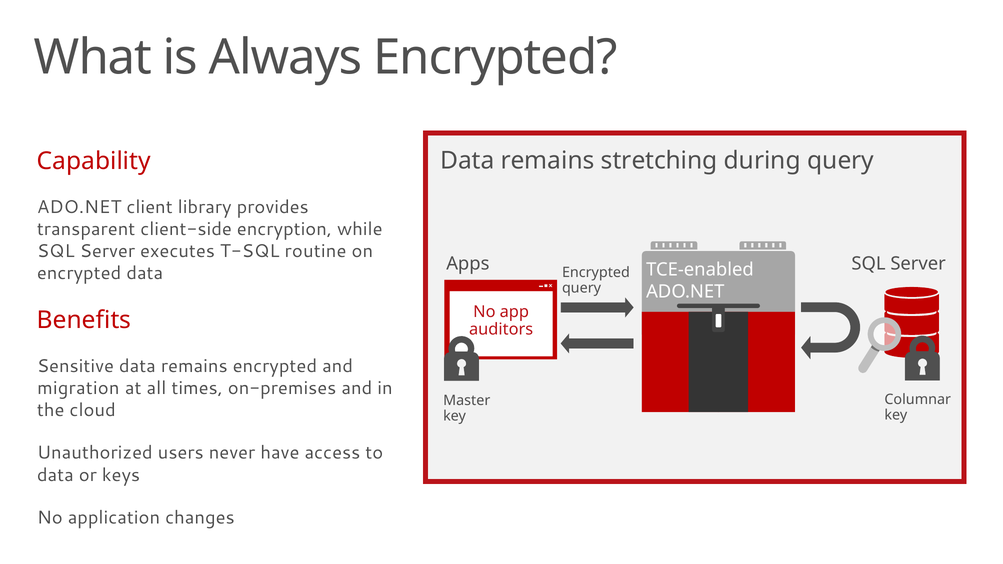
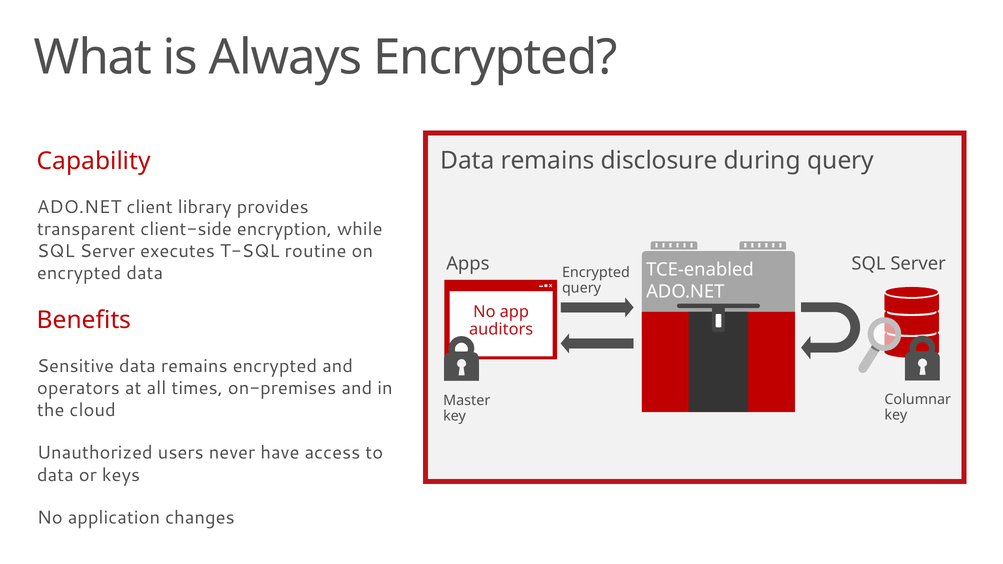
stretching: stretching -> disclosure (659, 161)
migration: migration -> operators (78, 388)
